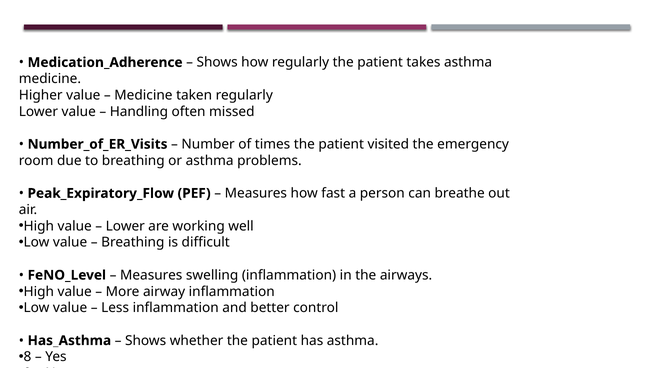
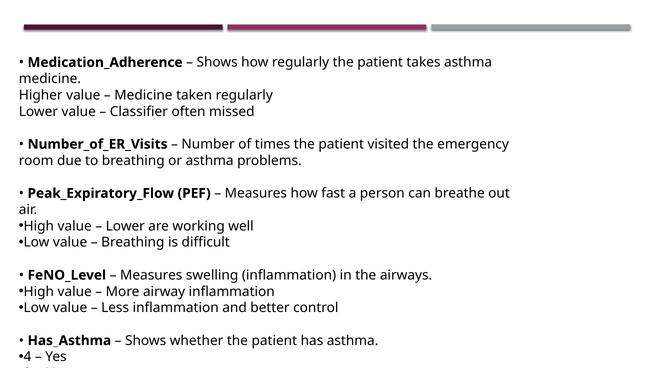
Handling: Handling -> Classifier (139, 111)
8: 8 -> 4 (27, 357)
